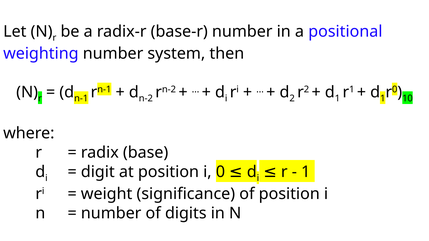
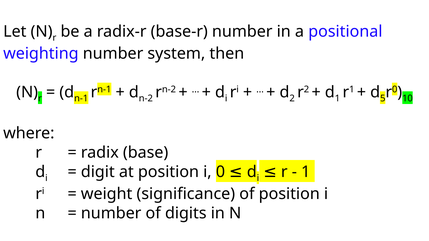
1: 1 -> 5 (383, 98)
